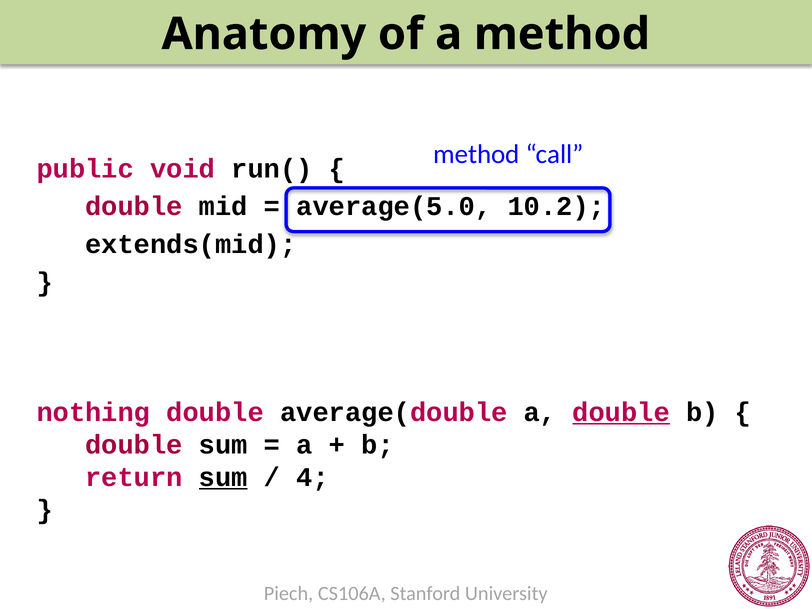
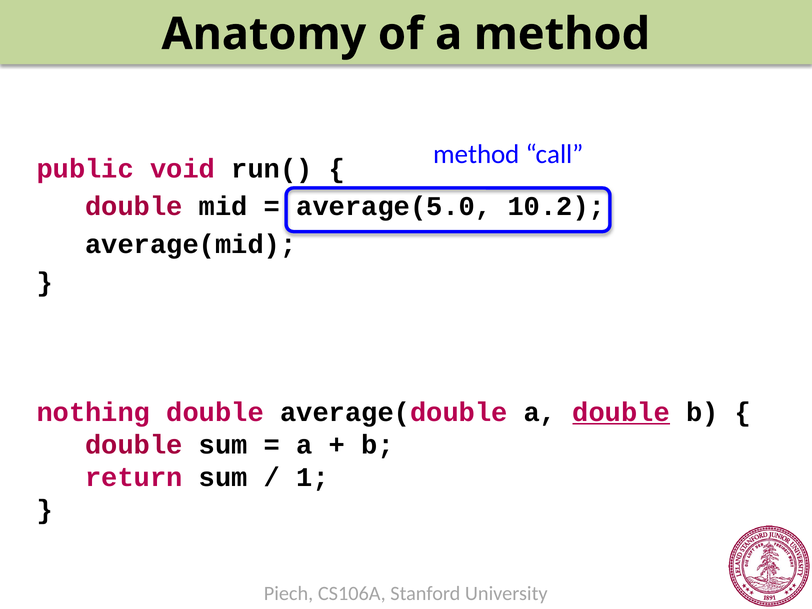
extends(mid: extends(mid -> average(mid (191, 244)
sum underline: present -> none (223, 477)
4: 4 -> 1 (313, 477)
